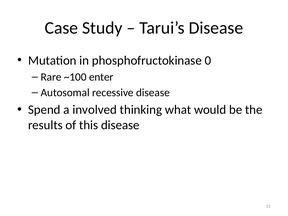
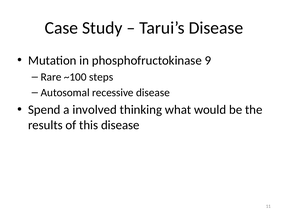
0: 0 -> 9 (208, 60)
enter: enter -> steps (101, 77)
